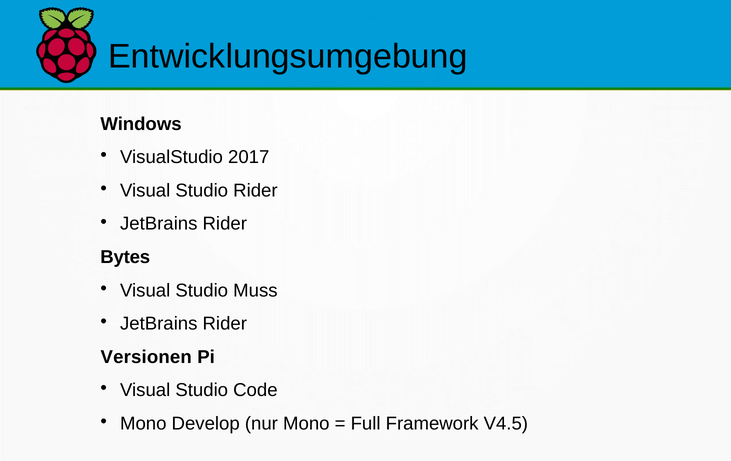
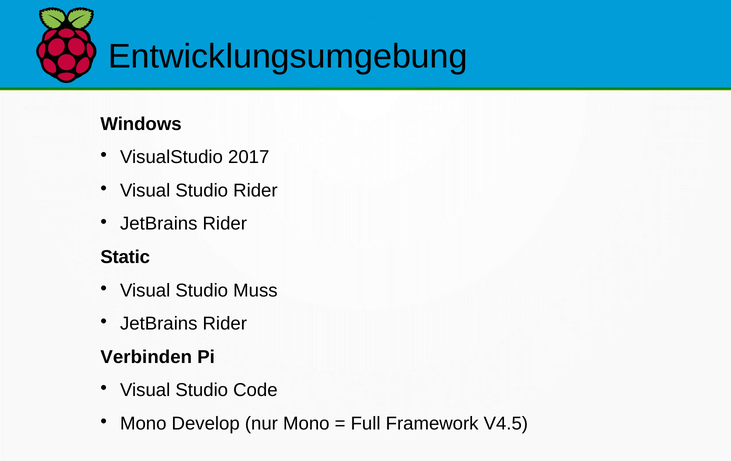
Bytes: Bytes -> Static (125, 257)
Versionen: Versionen -> Verbinden (146, 357)
